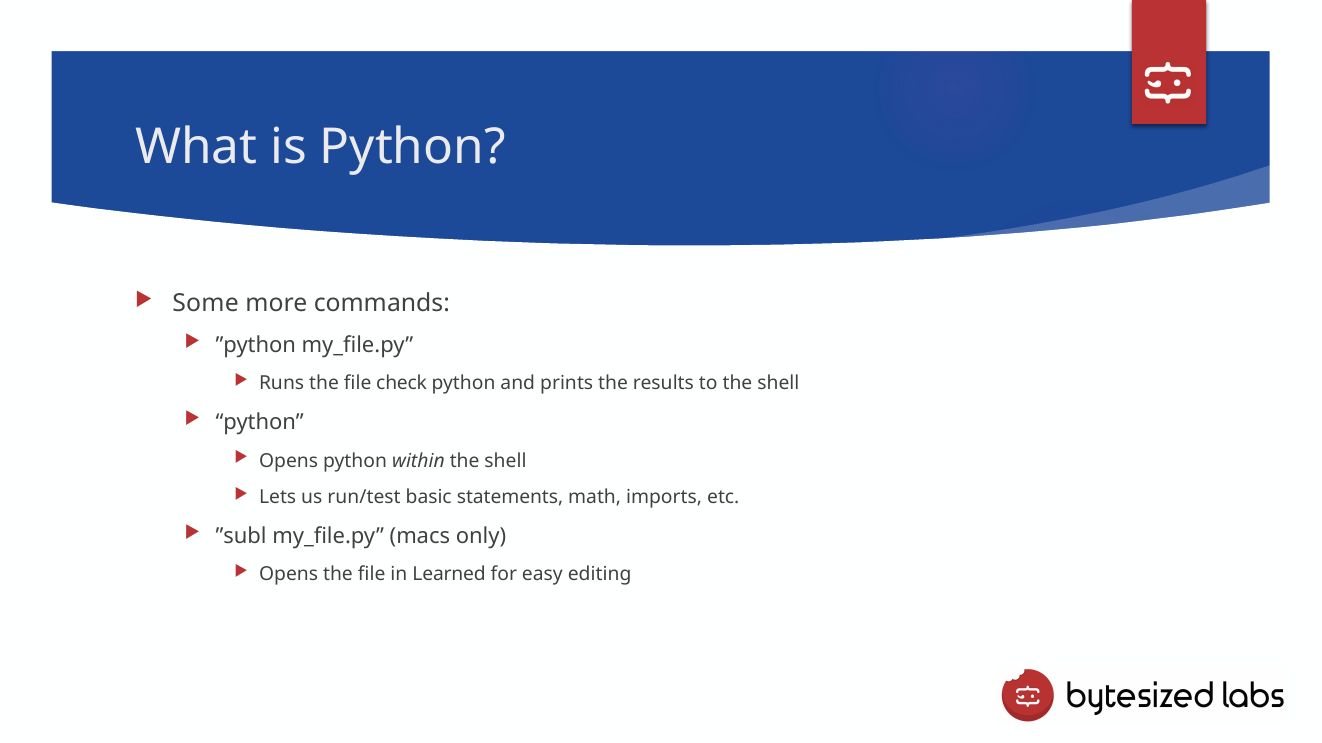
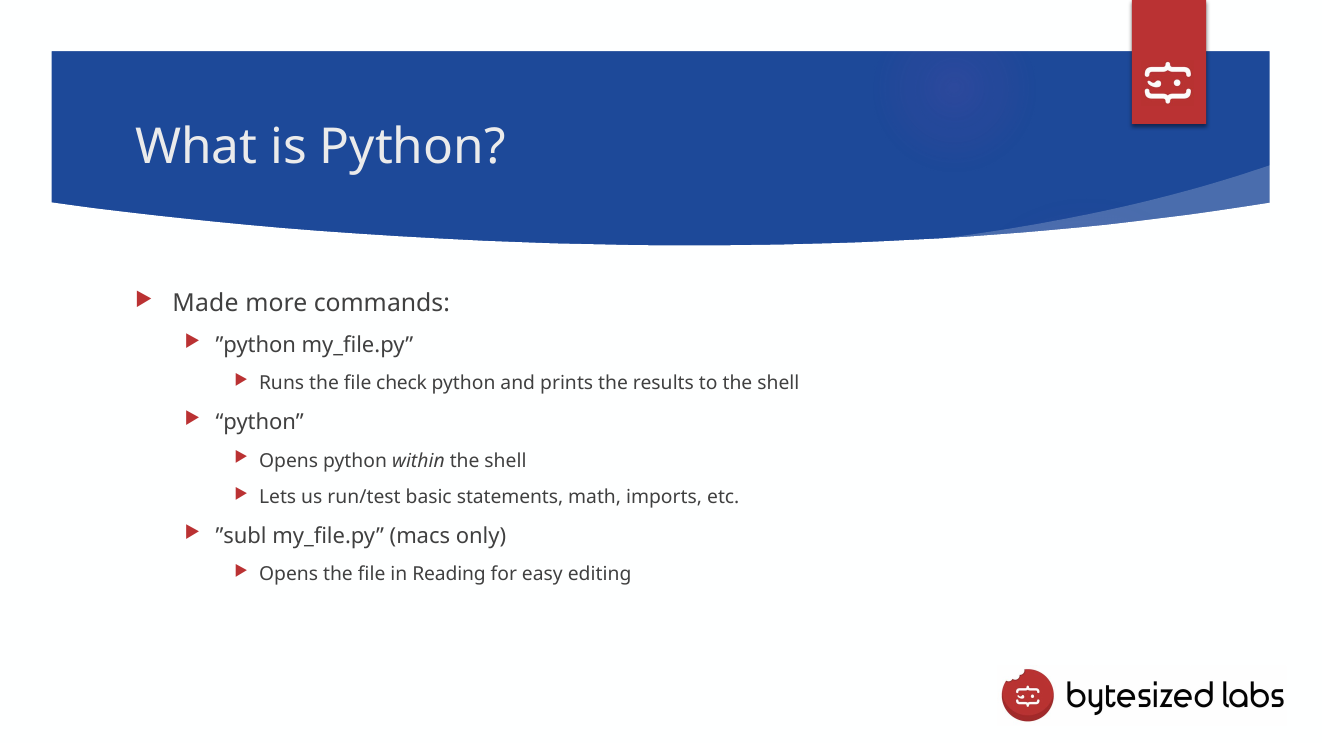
Some: Some -> Made (206, 304)
Learned: Learned -> Reading (449, 575)
